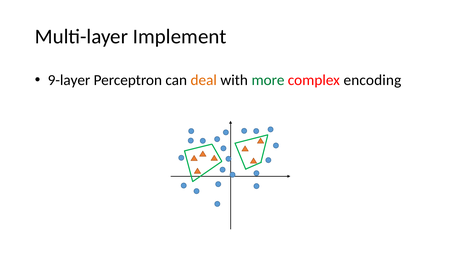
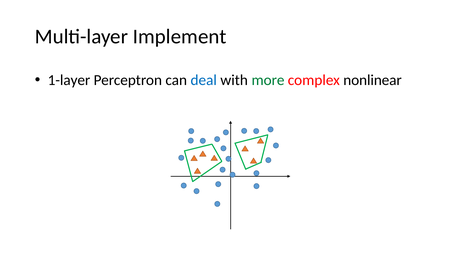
9-layer: 9-layer -> 1-layer (69, 80)
deal colour: orange -> blue (204, 80)
encoding: encoding -> nonlinear (373, 80)
